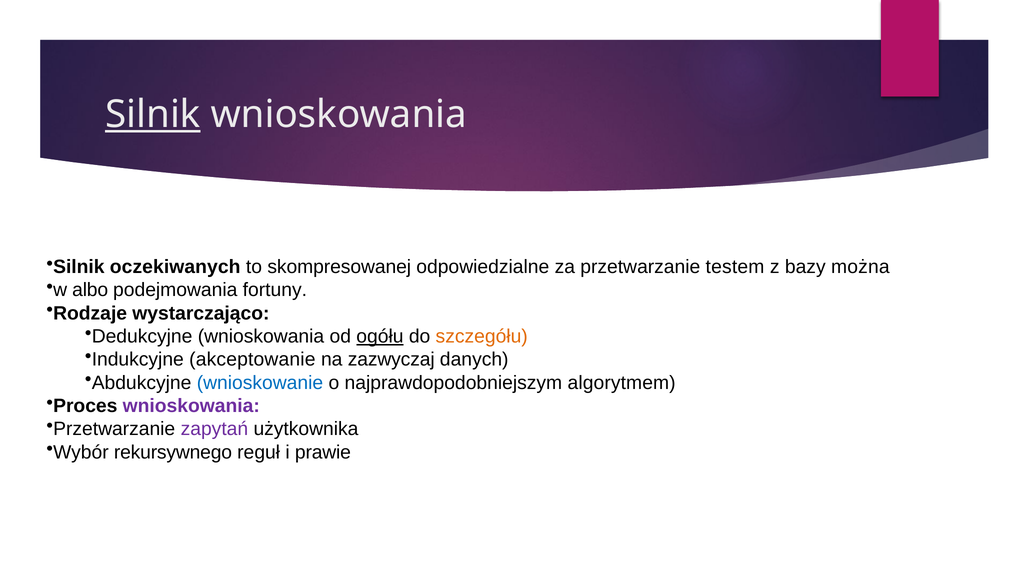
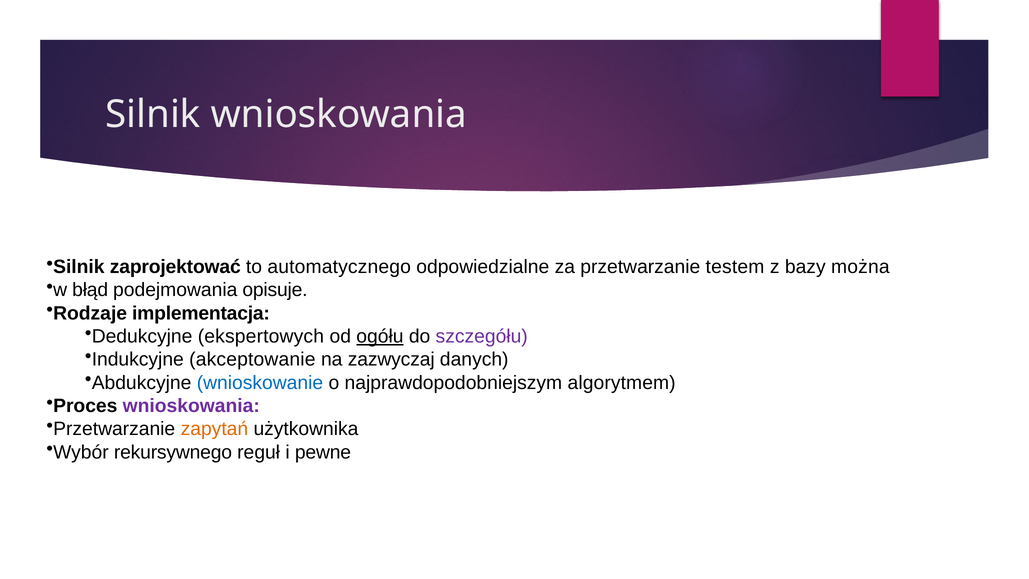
Silnik underline: present -> none (153, 115)
oczekiwanych: oczekiwanych -> zaprojektować (175, 267)
skompresowanej: skompresowanej -> automatycznego (339, 267)
albo: albo -> błąd (90, 290)
fortuny: fortuny -> opisuje (275, 290)
wystarczająco: wystarczająco -> implementacja (201, 313)
Dedukcyjne wnioskowania: wnioskowania -> ekspertowych (261, 336)
szczegółu colour: orange -> purple (482, 336)
zapytań colour: purple -> orange (214, 429)
prawie: prawie -> pewne (323, 452)
